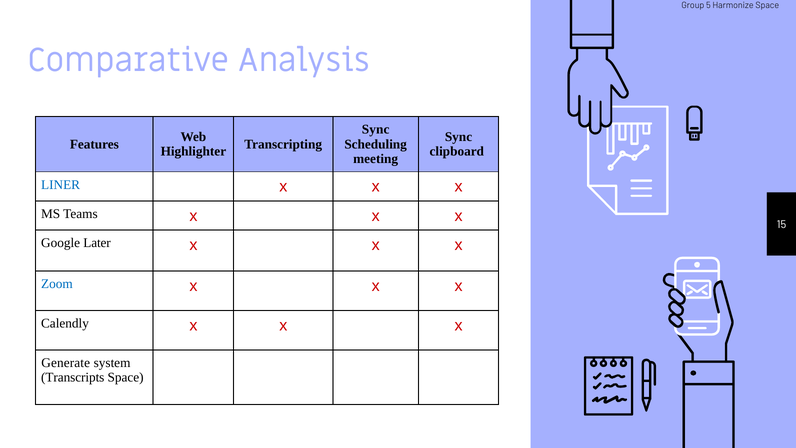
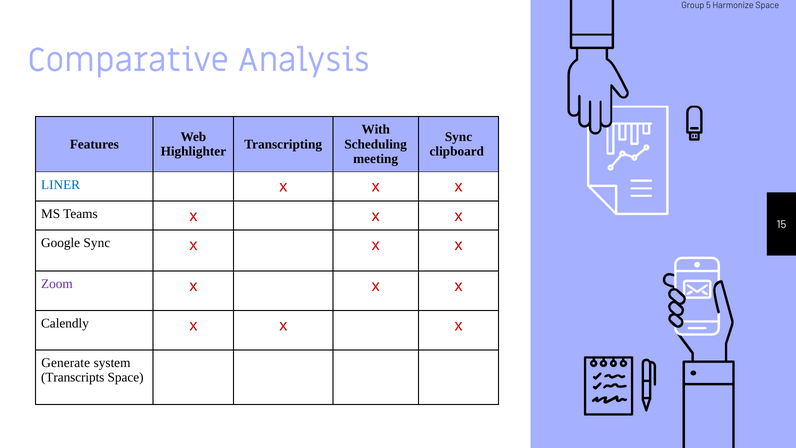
Sync: Sync -> With (376, 129)
Google Later: Later -> Sync (97, 243)
Zoom colour: blue -> purple (57, 284)
